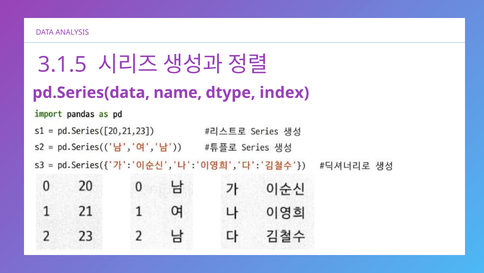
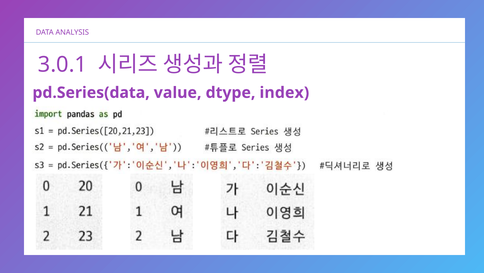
3.1.5: 3.1.5 -> 3.0.1 (62, 65)
name: name -> value (178, 92)
